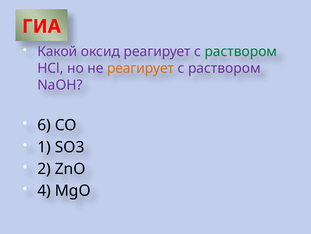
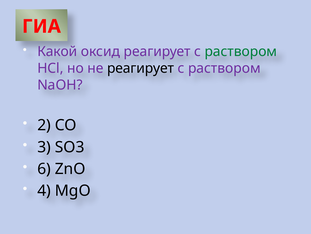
реагирует colour: orange -> black (141, 68)
6: 6 -> 2 (44, 125)
1: 1 -> 3 (44, 147)
2: 2 -> 6 (44, 168)
